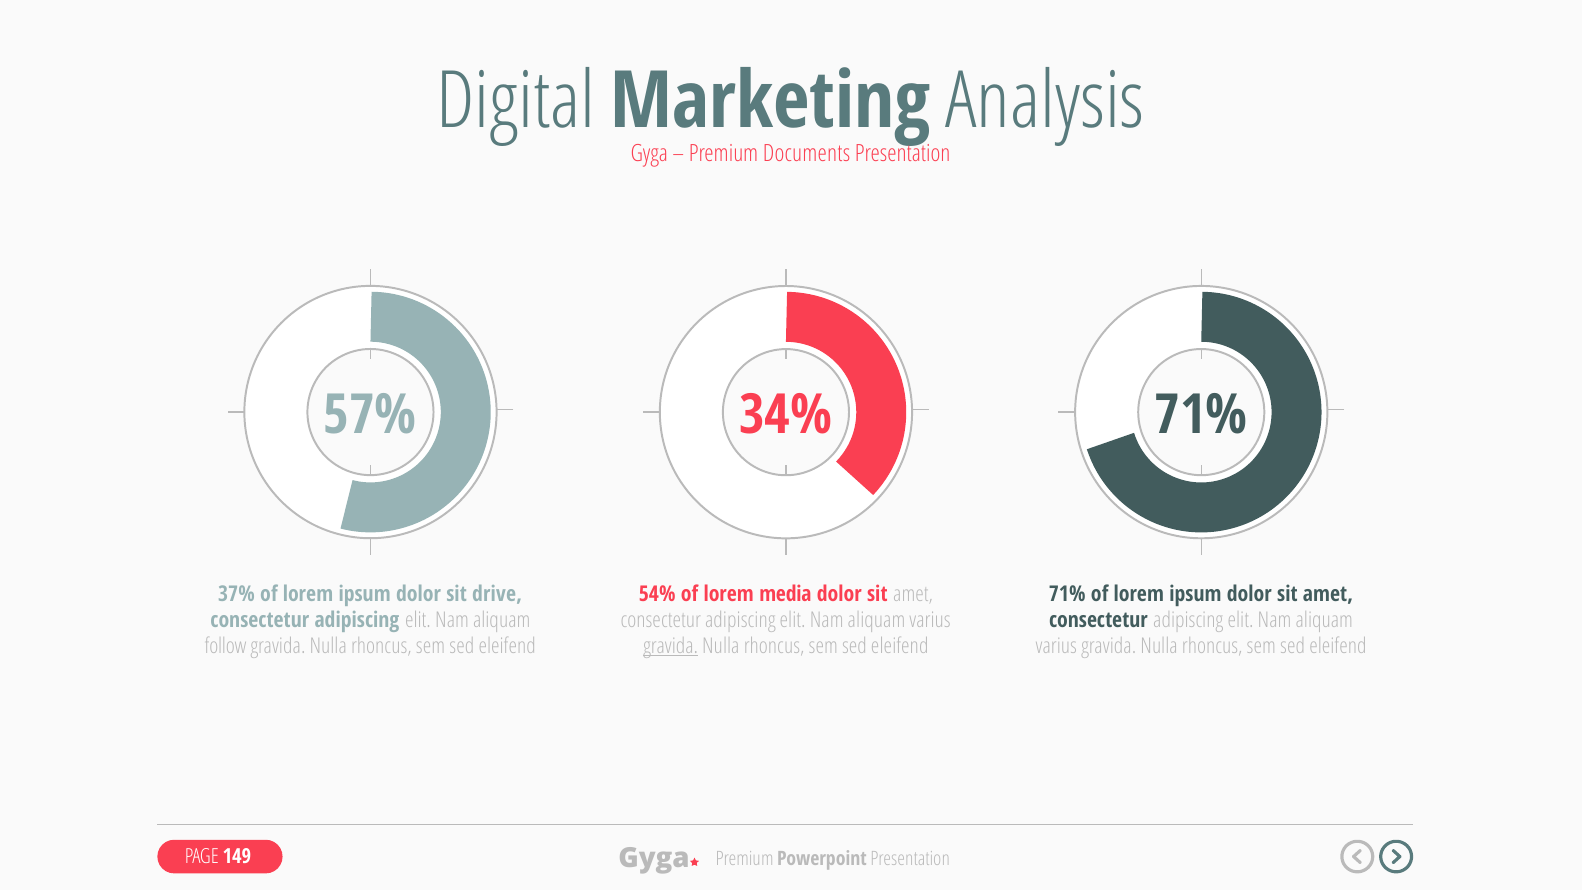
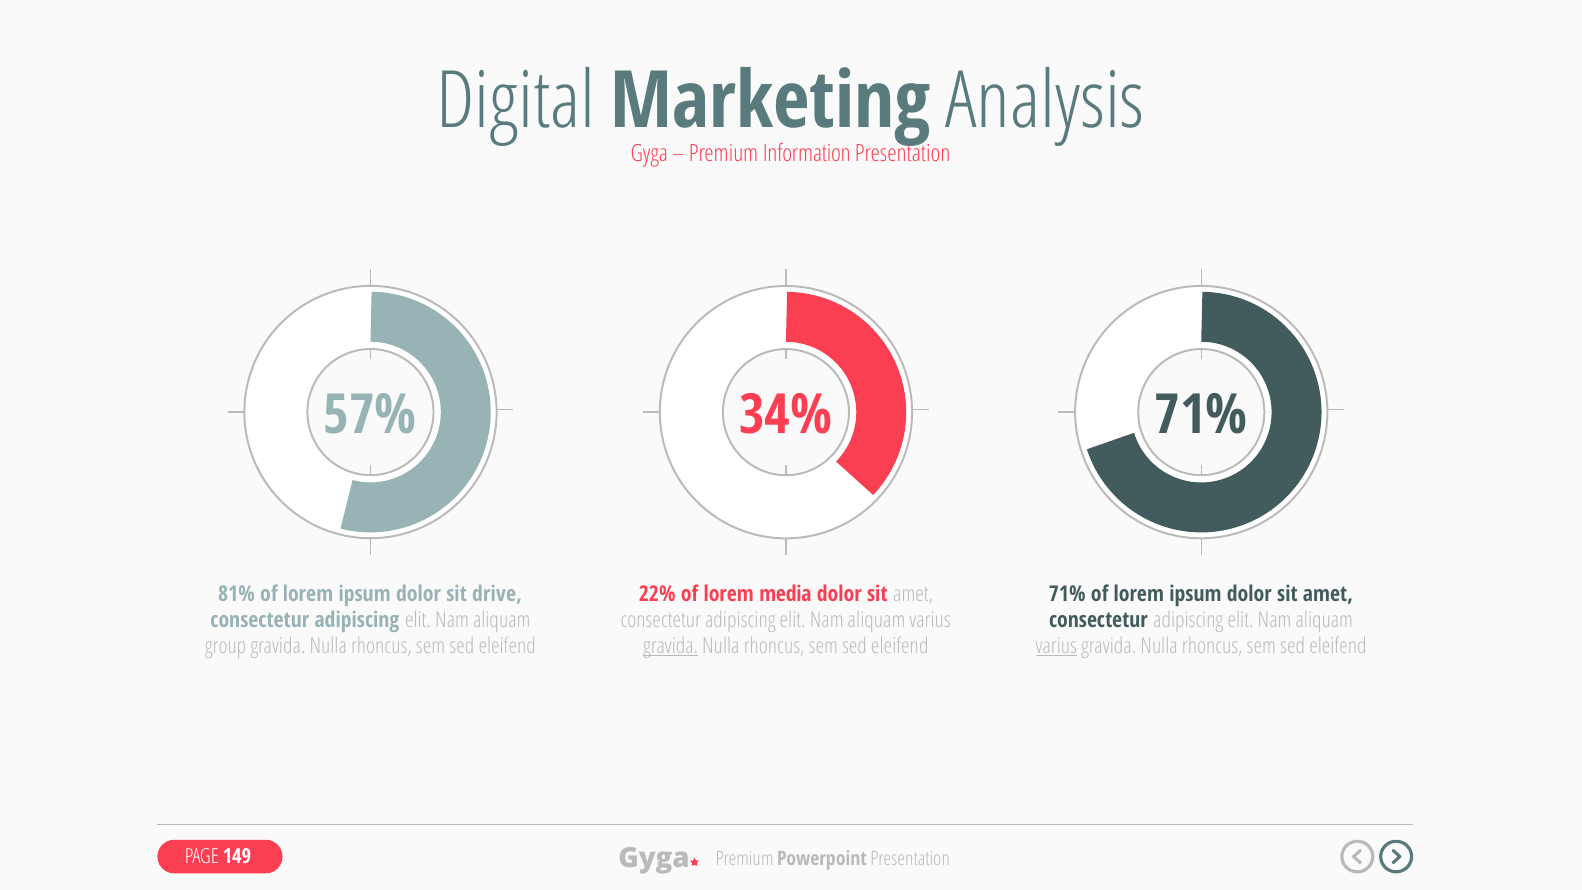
Documents: Documents -> Information (807, 154)
37%: 37% -> 81% (236, 594)
54%: 54% -> 22% (657, 594)
follow: follow -> group (225, 646)
varius underline: none -> present (1056, 646)
